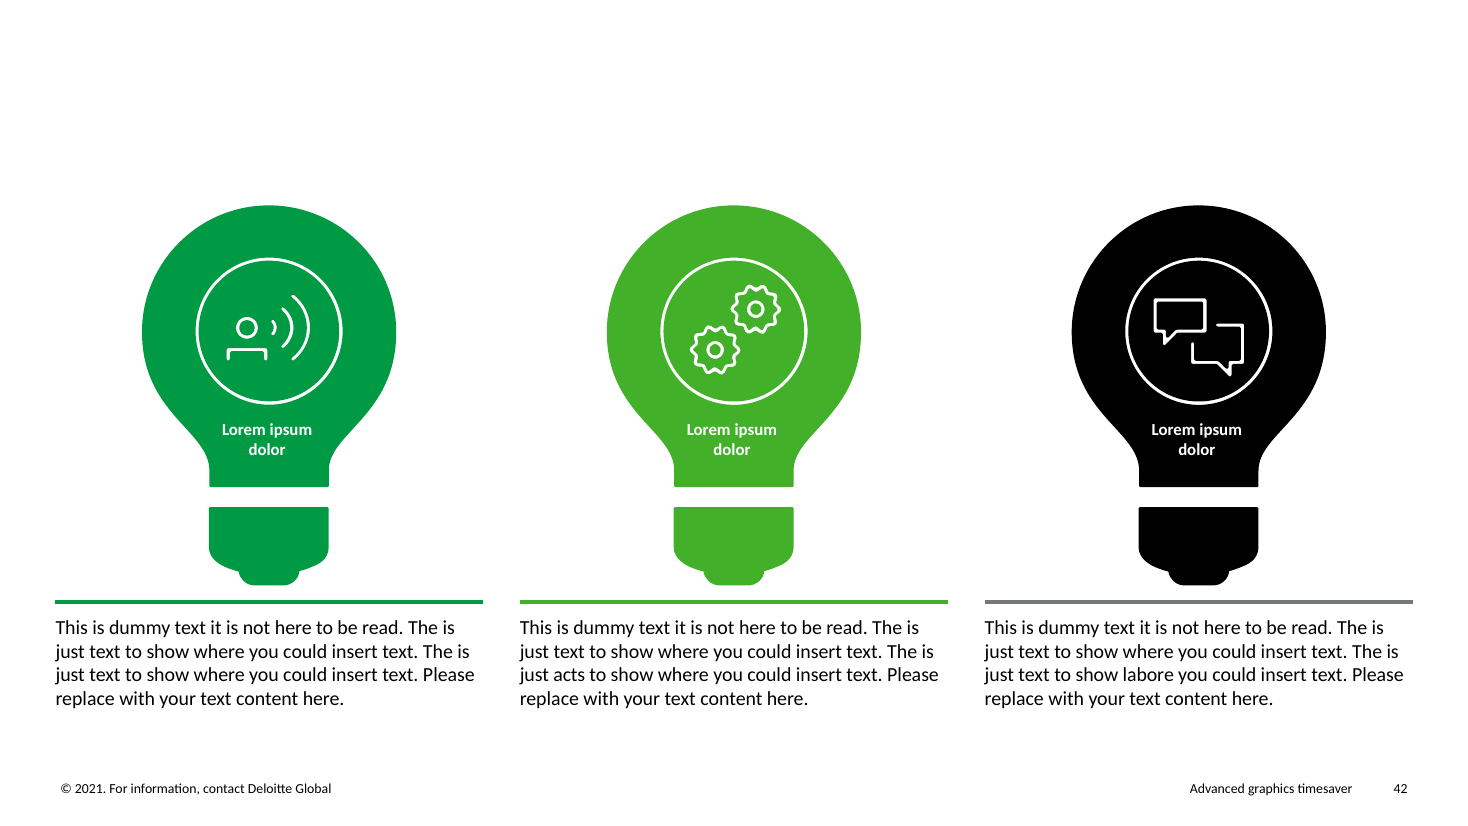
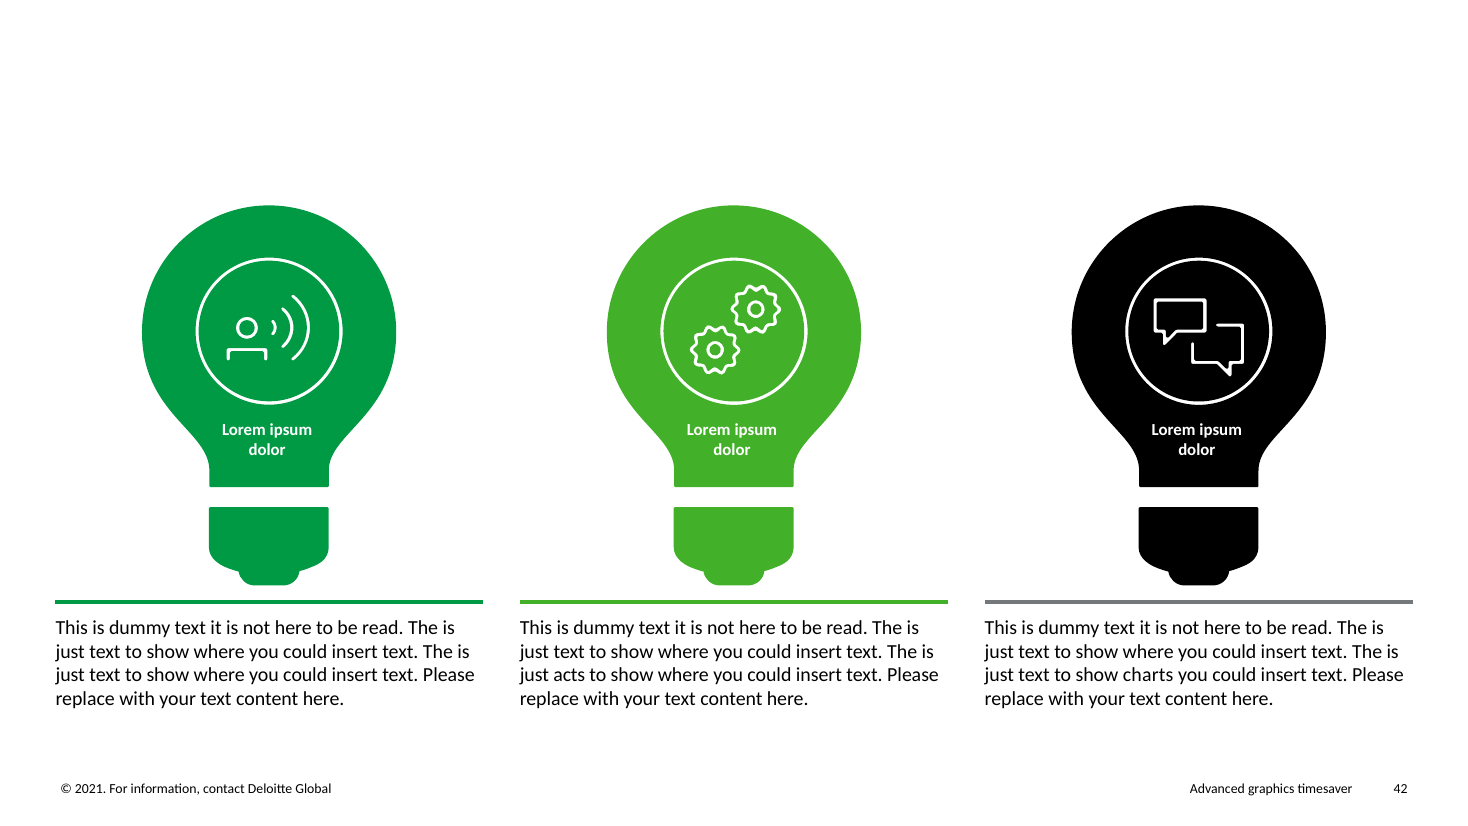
labore: labore -> charts (1148, 675)
